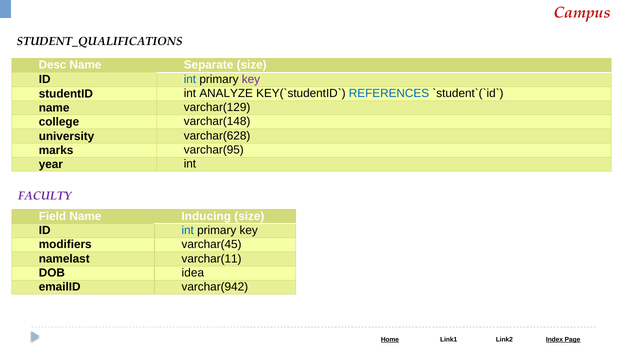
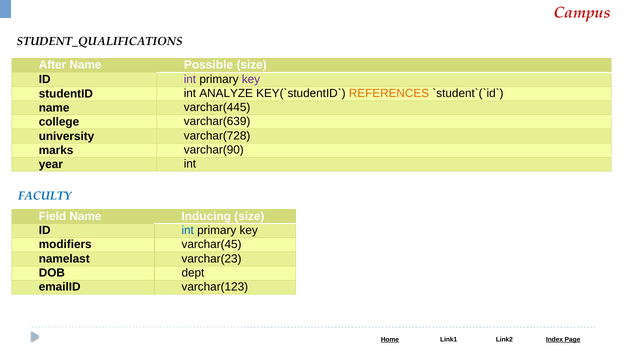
Desc: Desc -> After (52, 65)
Separate: Separate -> Possible (209, 65)
int colour: blue -> purple (190, 79)
REFERENCES colour: blue -> orange (389, 93)
varchar(129: varchar(129 -> varchar(445 (217, 107)
varchar(148: varchar(148 -> varchar(639 (217, 121)
varchar(628: varchar(628 -> varchar(728 (217, 136)
varchar(95: varchar(95 -> varchar(90 (214, 150)
FACULTY colour: purple -> blue (45, 196)
varchar(11: varchar(11 -> varchar(23 (212, 258)
idea: idea -> dept (193, 273)
varchar(942: varchar(942 -> varchar(123 (215, 287)
